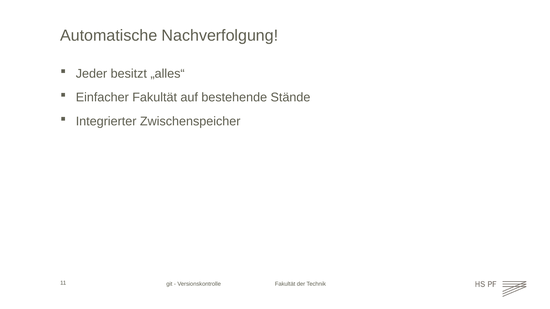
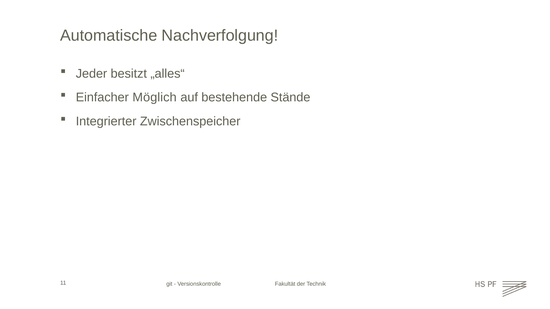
Einfacher Fakultät: Fakultät -> Möglich (155, 98)
